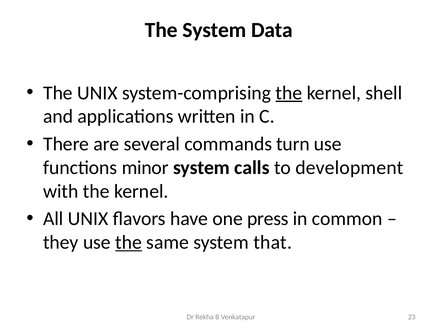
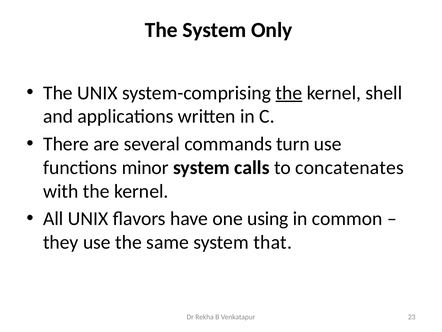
Data: Data -> Only (272, 30)
development: development -> concatenates (349, 167)
press: press -> using (268, 218)
the underline: present -> none (129, 242)
